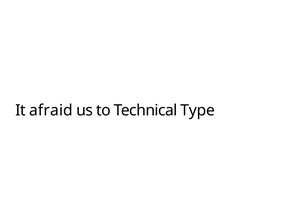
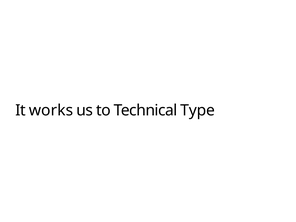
afraid: afraid -> works (51, 110)
